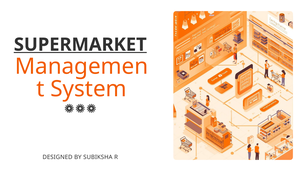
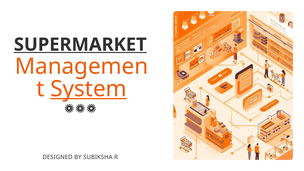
System underline: none -> present (89, 89)
